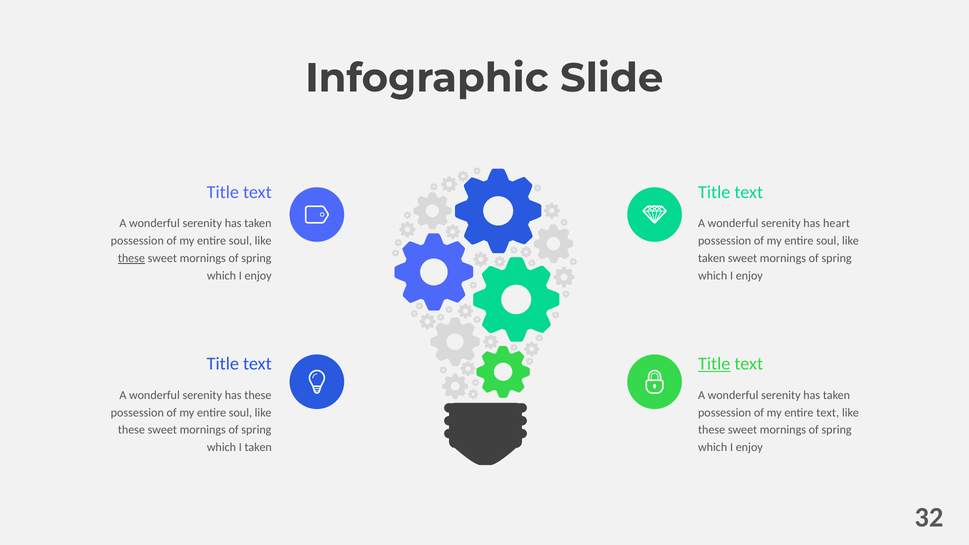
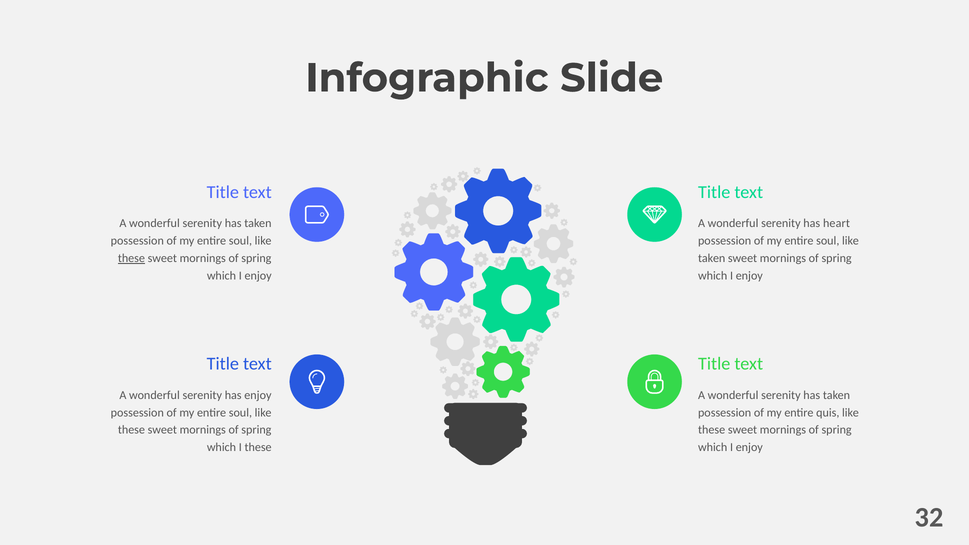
Title underline: present -> none (714, 364)
has these: these -> enjoy (258, 395)
entire text: text -> quis (828, 413)
I taken: taken -> these (258, 447)
